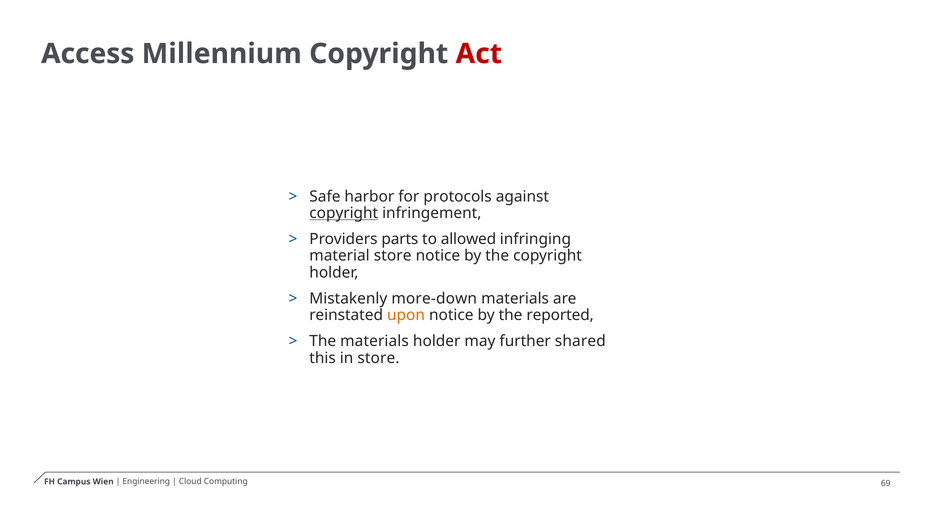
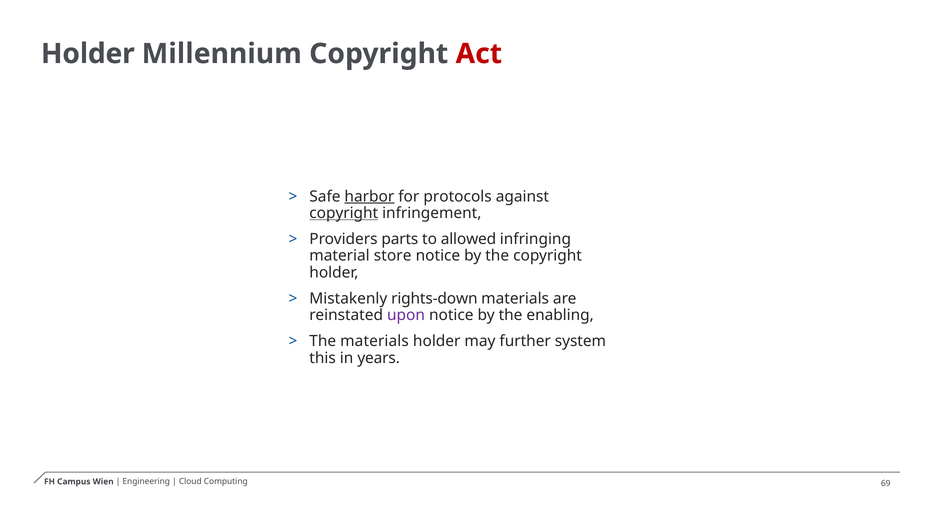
Access: Access -> Holder (88, 54)
harbor underline: none -> present (369, 196)
more-down: more-down -> rights-down (434, 298)
upon colour: orange -> purple (406, 315)
reported: reported -> enabling (560, 315)
shared: shared -> system (580, 341)
in store: store -> years (379, 357)
